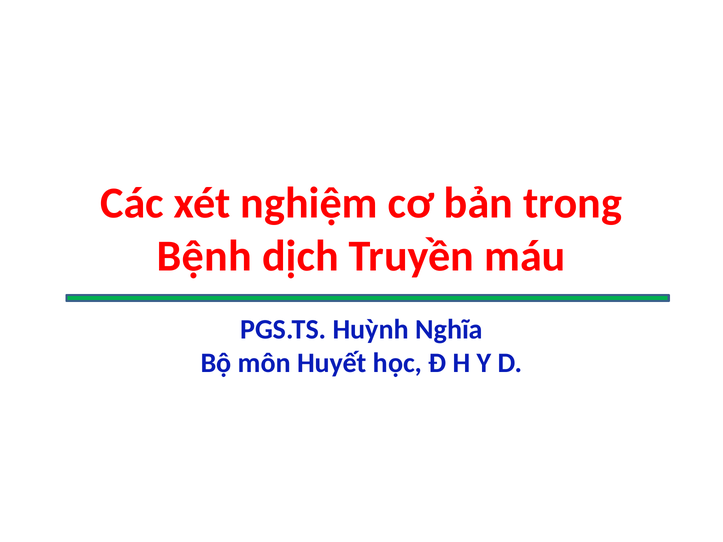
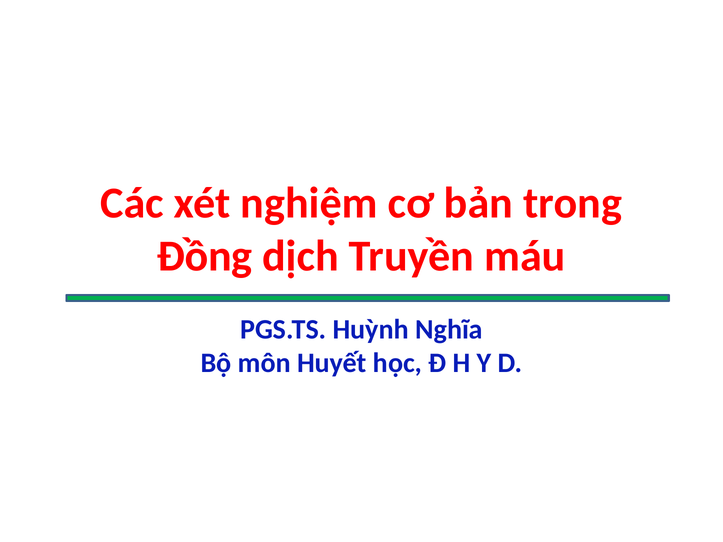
Bệnh: Bệnh -> Đồng (205, 256)
